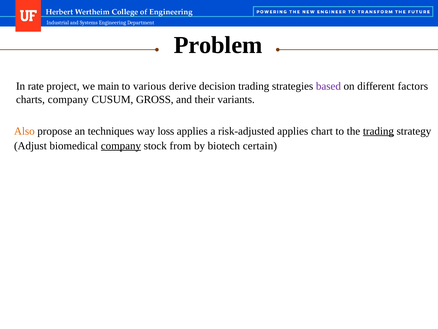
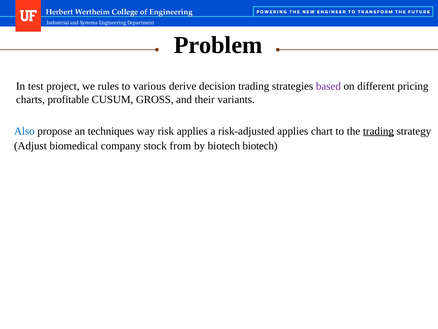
rate: rate -> test (36, 86)
main: main -> rules (108, 86)
factors: factors -> pricing (413, 86)
charts company: company -> profitable (68, 99)
Also colour: orange -> blue (24, 131)
loss: loss -> risk (166, 131)
company underline: present -> none (121, 146)
biotech certain: certain -> biotech (260, 146)
